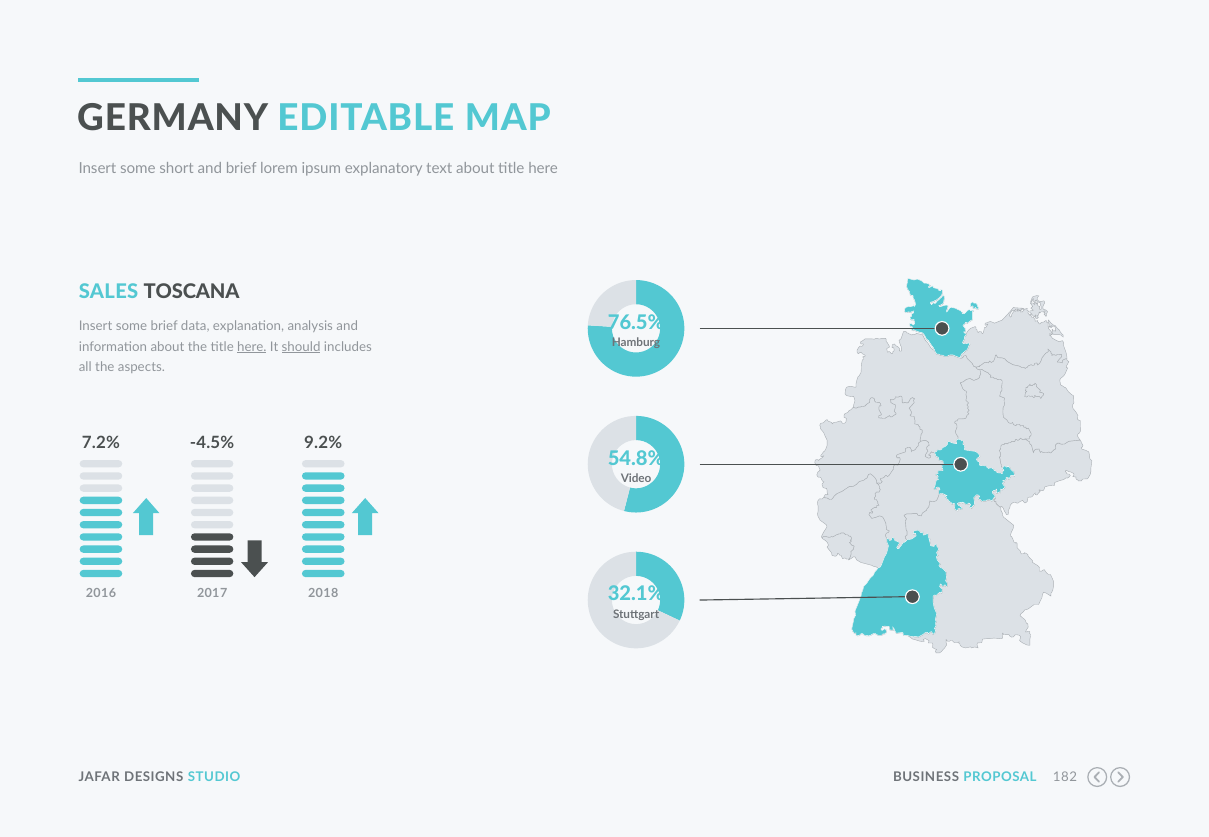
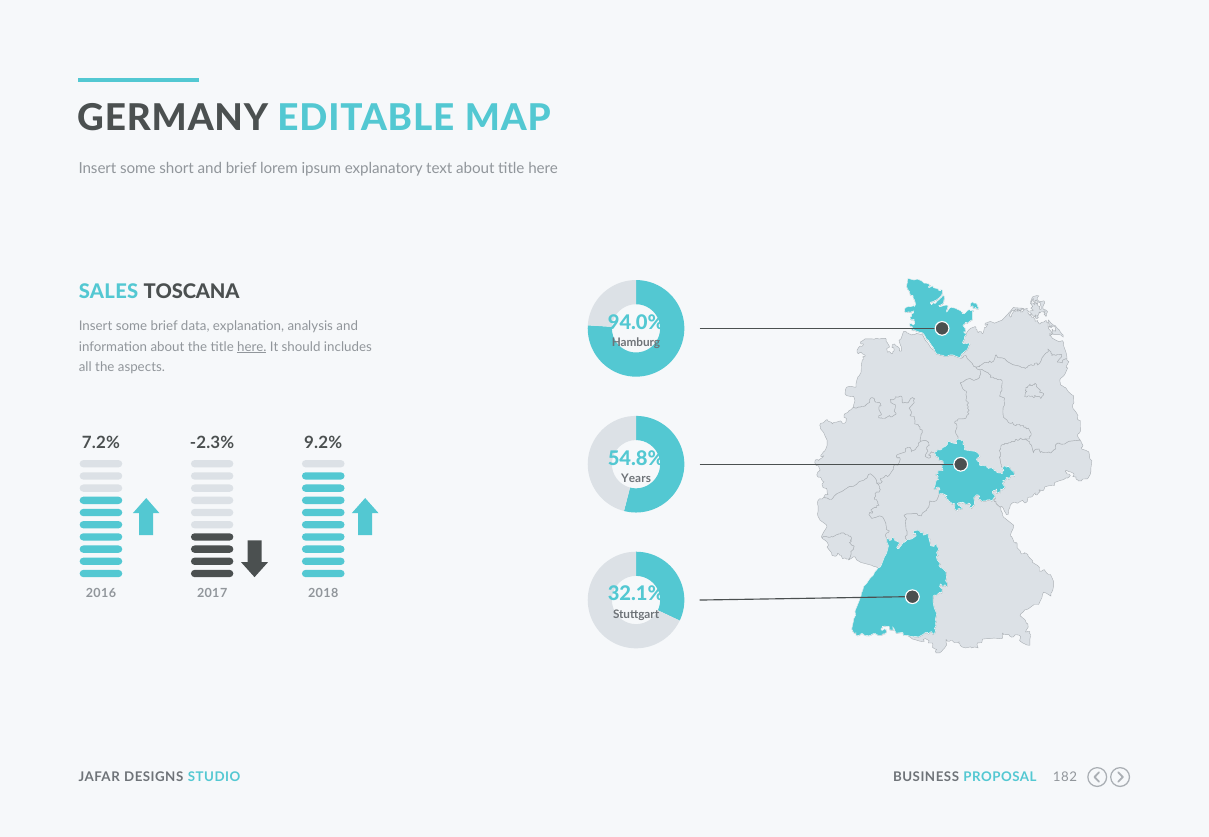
76.5%: 76.5% -> 94.0% (636, 323)
should underline: present -> none (301, 347)
-4.5%: -4.5% -> -2.3% (212, 443)
Video: Video -> Years (636, 478)
